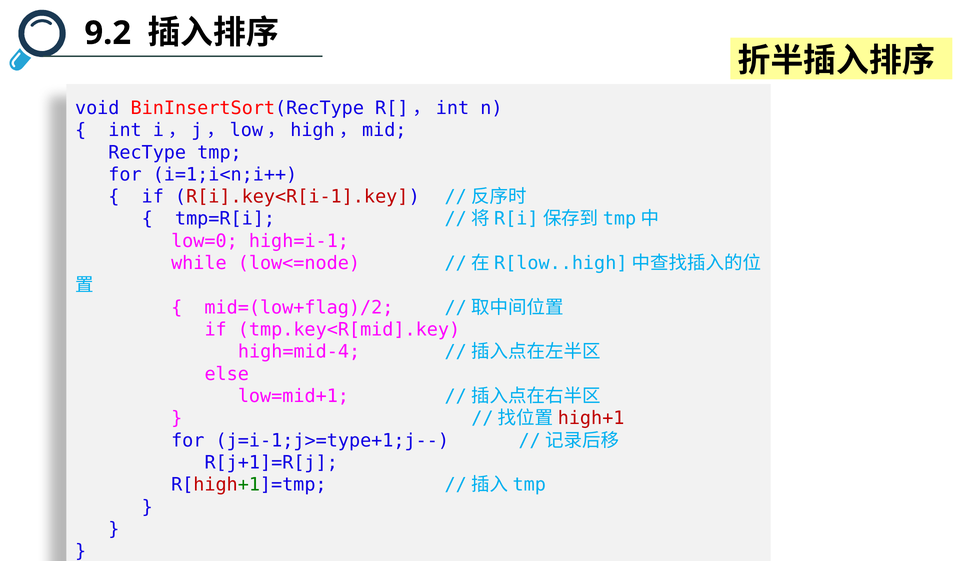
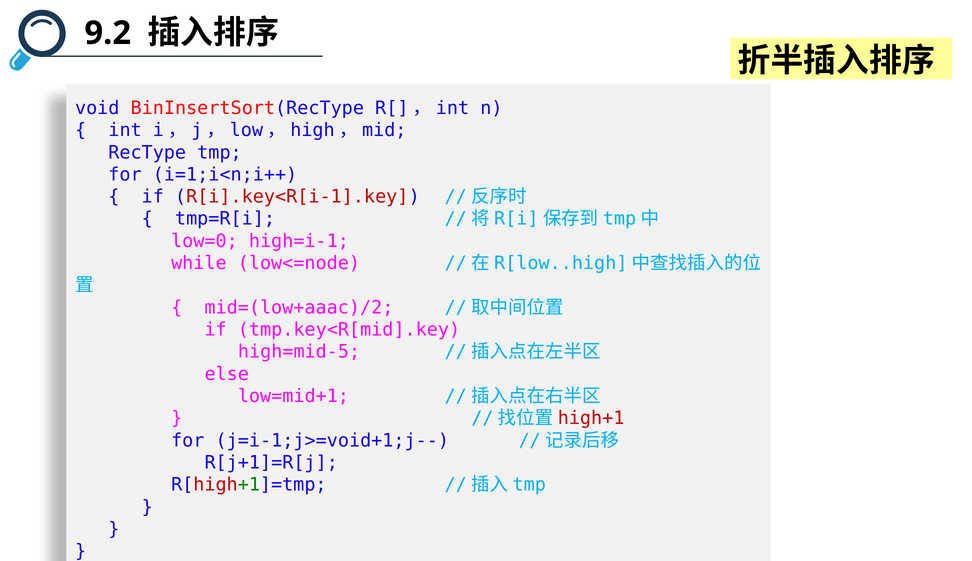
mid=(low+flag)/2: mid=(low+flag)/2 -> mid=(low+aaac)/2 (299, 308)
high=mid-4: high=mid-4 -> high=mid-5 (299, 352)
j=i-1;j>=type+1;j--: j=i-1;j>=type+1;j-- -> j=i-1;j>=void+1;j-- (332, 441)
